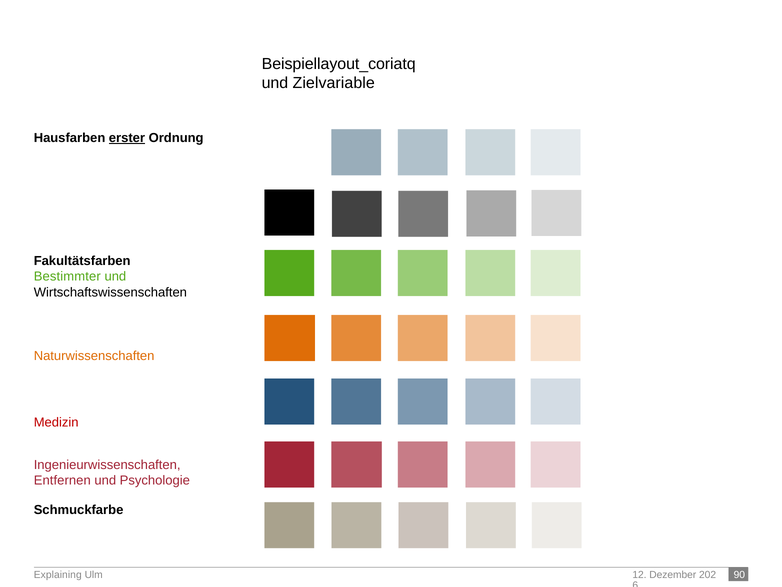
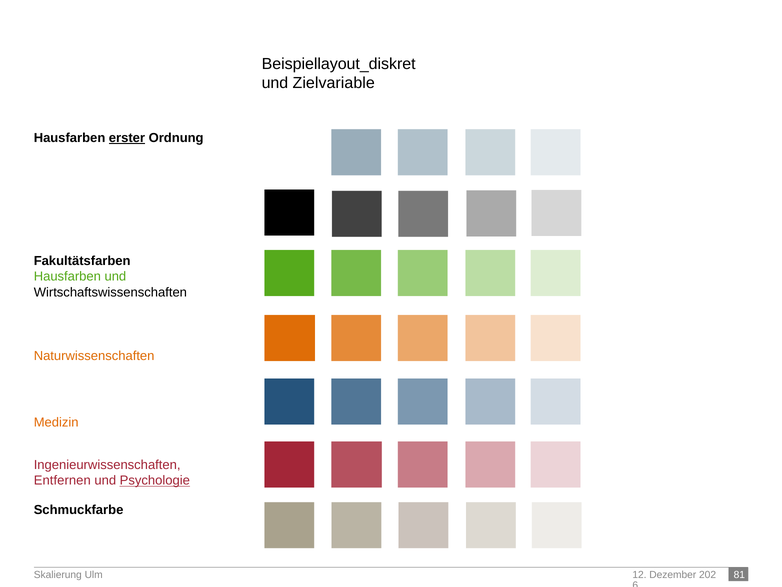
Beispiellayout_coriatq: Beispiellayout_coriatq -> Beispiellayout_diskret (339, 64)
Bestimmter: Bestimmter -> Hausfarben (67, 276)
Medizin colour: red -> orange (56, 422)
Psychologie underline: none -> present (155, 480)
Explaining: Explaining -> Skalierung (58, 575)
90: 90 -> 81 (739, 575)
